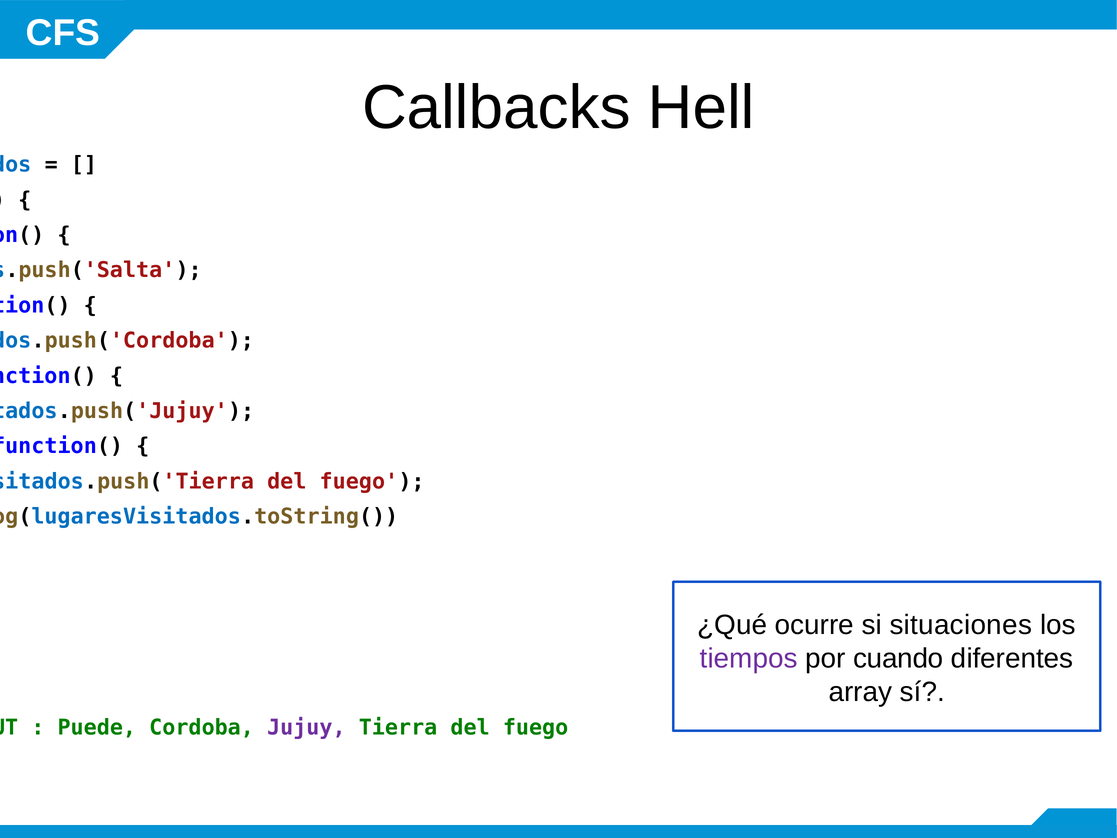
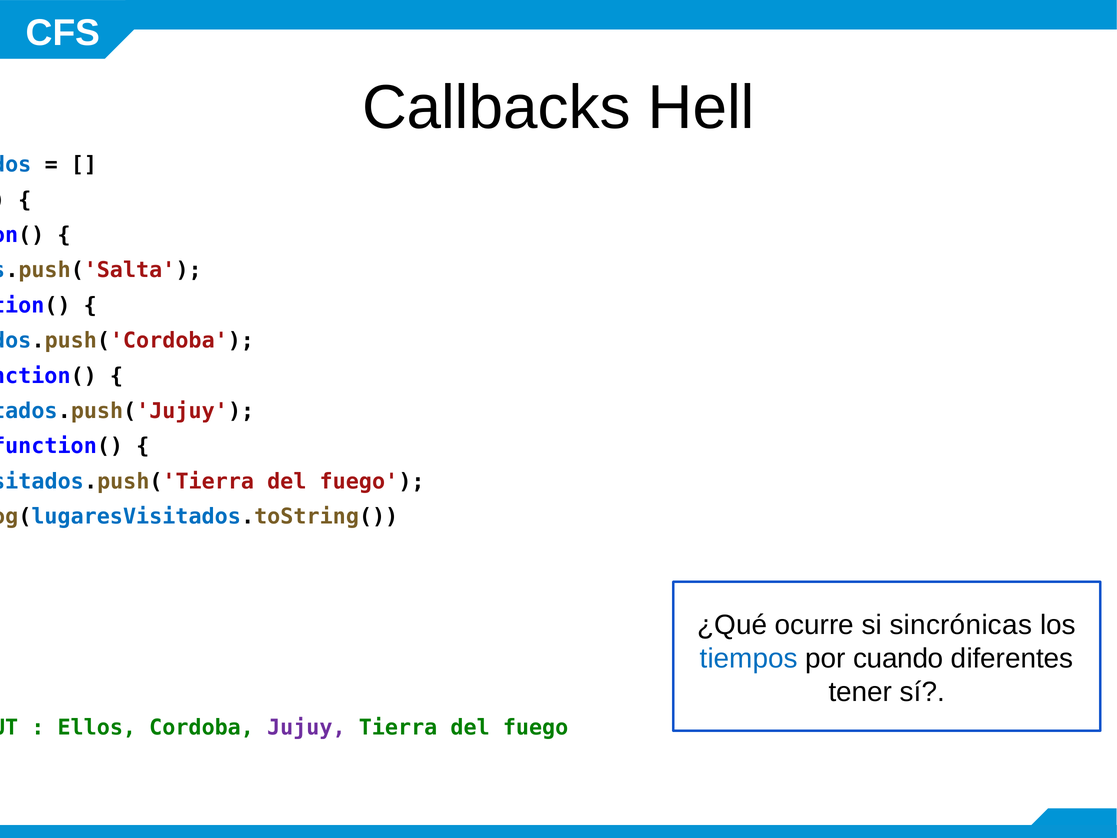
situaciones: situaciones -> sincrónicas (961, 625)
tiempos colour: purple -> blue (749, 658)
array: array -> tener (860, 692)
Puede: Puede -> Ellos (97, 728)
